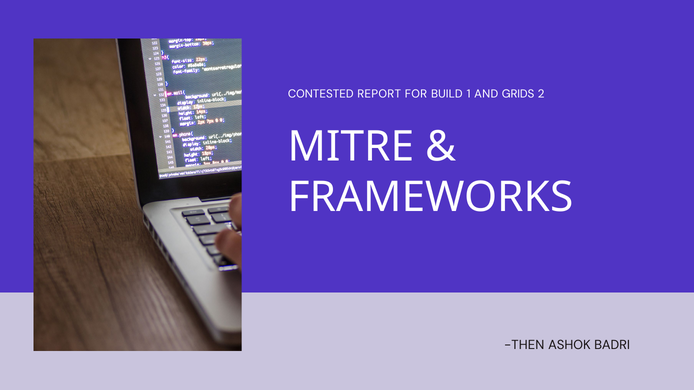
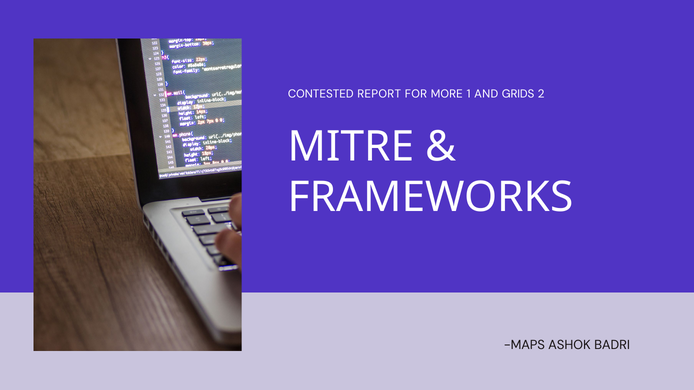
BUILD: BUILD -> MORE (447, 94)
THEN: THEN -> MAPS (524, 345)
